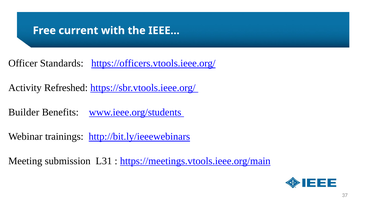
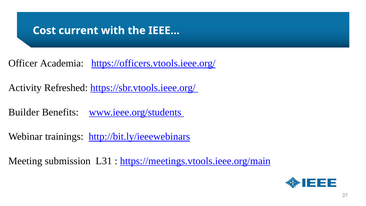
Free: Free -> Cost (44, 31)
Standards: Standards -> Academia (62, 63)
